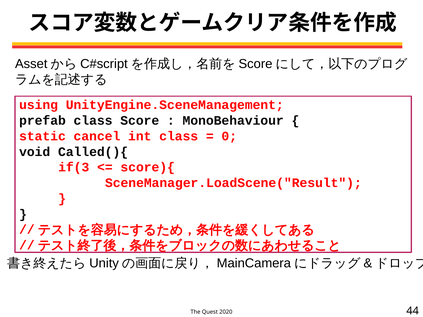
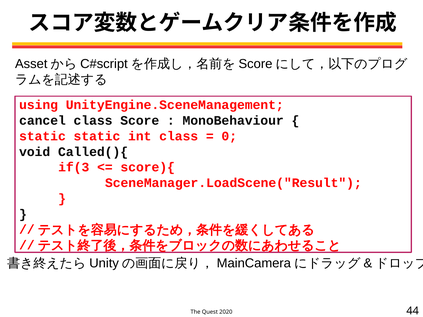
prefab: prefab -> cancel (42, 121)
static cancel: cancel -> static (97, 136)
